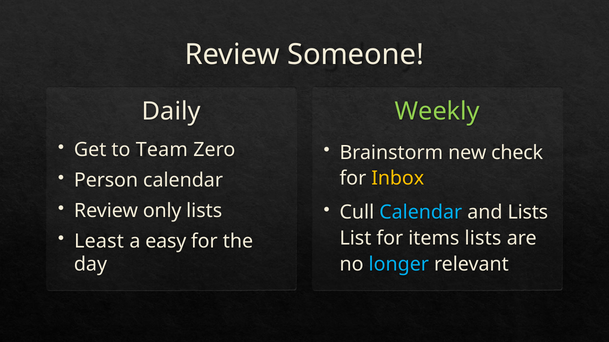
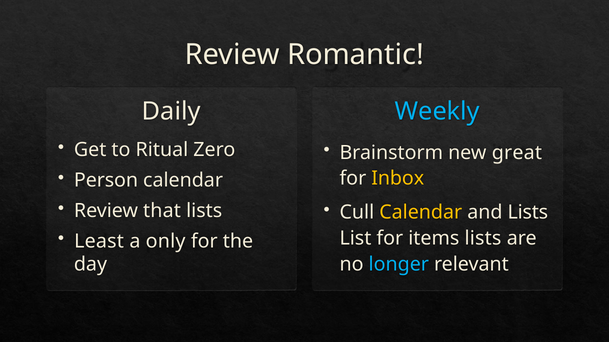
Someone: Someone -> Romantic (356, 55)
Weekly colour: light green -> light blue (437, 112)
Team: Team -> Ritual (162, 150)
check: check -> great (517, 153)
only: only -> that (162, 211)
Calendar colour: light blue -> yellow (421, 213)
easy: easy -> only (166, 241)
